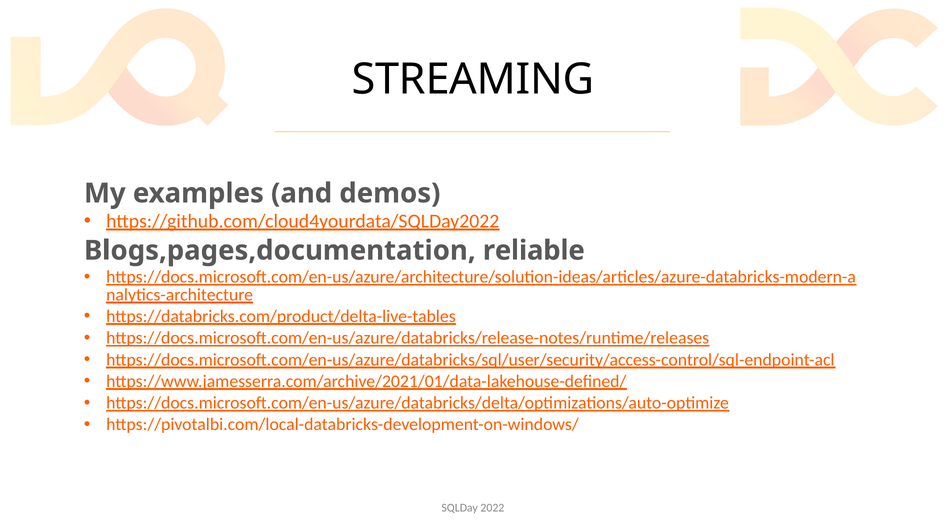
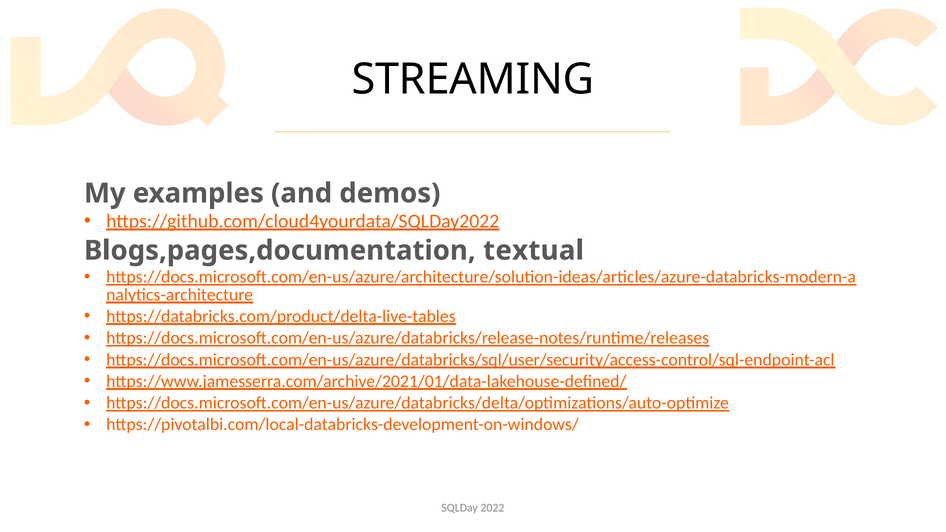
reliable: reliable -> textual (533, 251)
